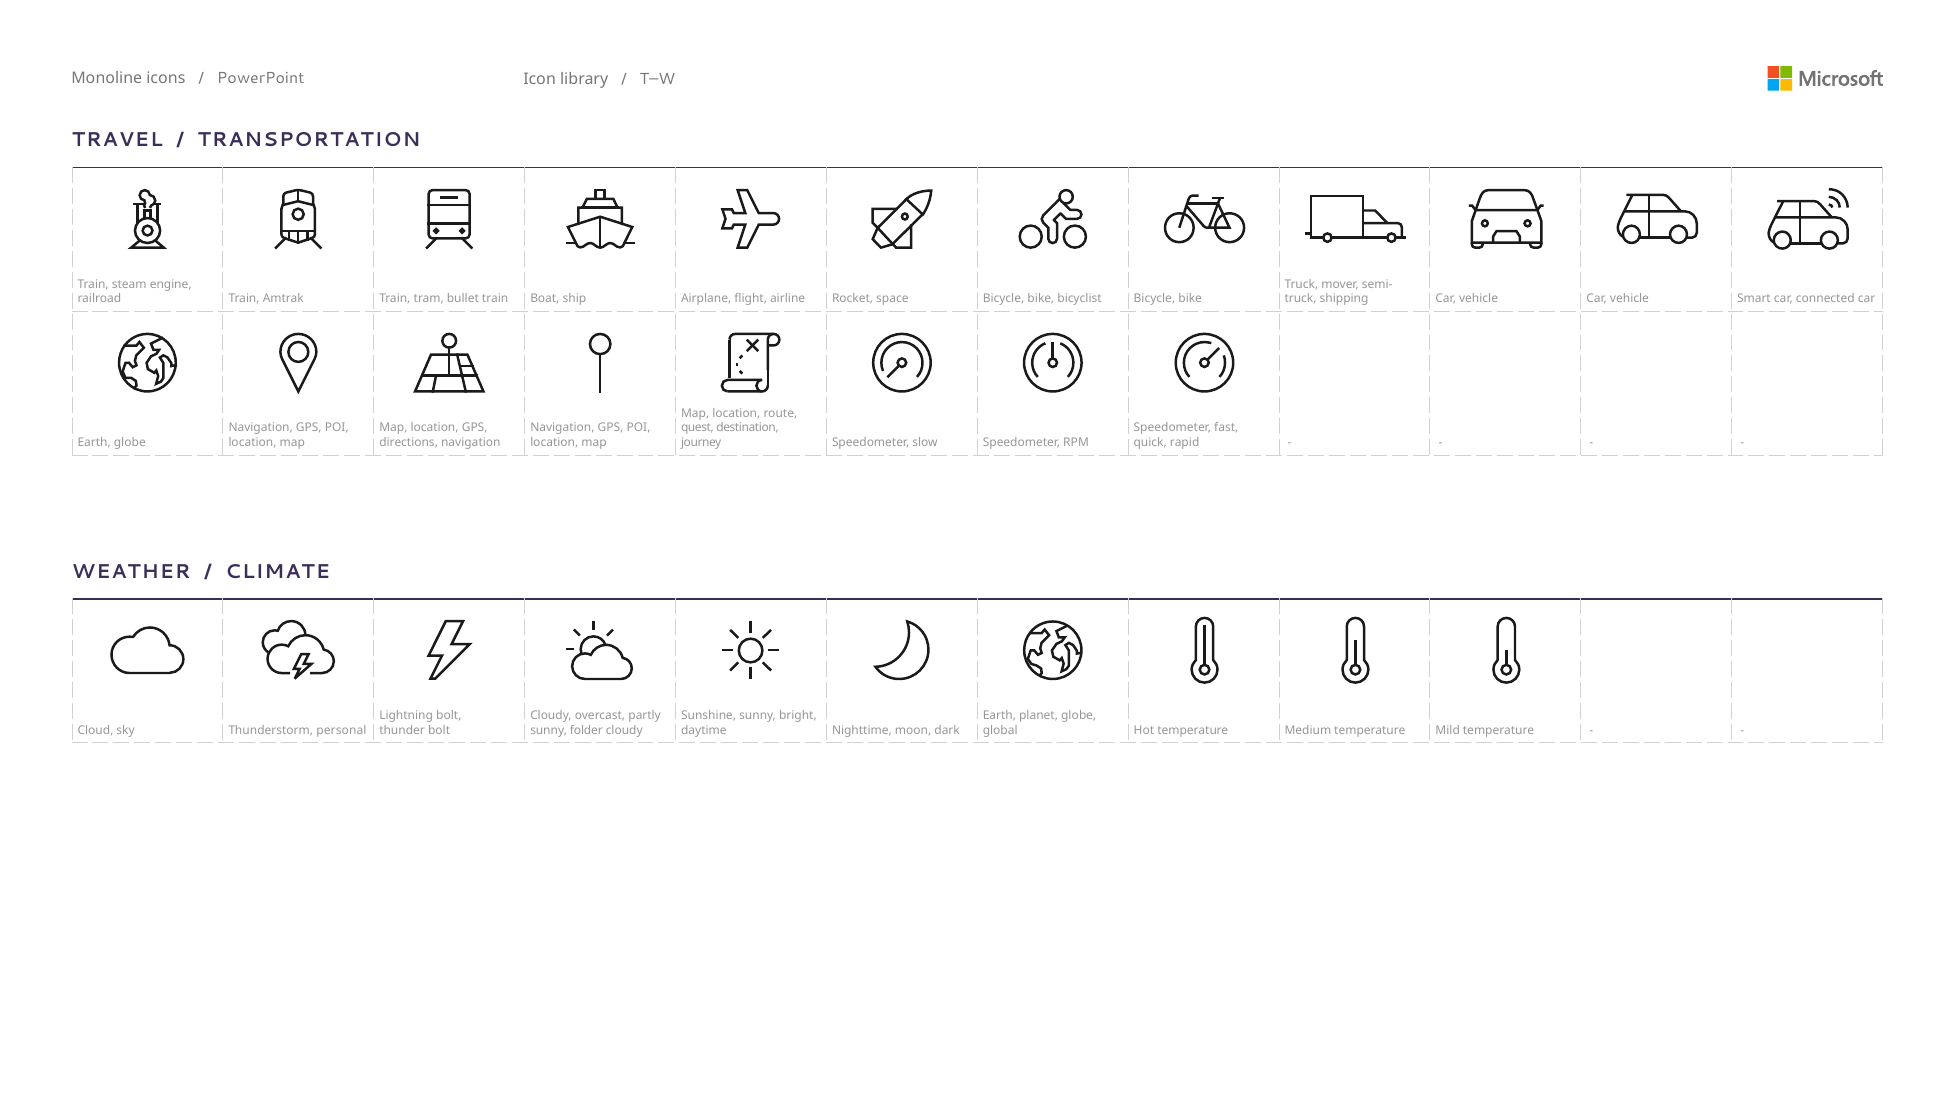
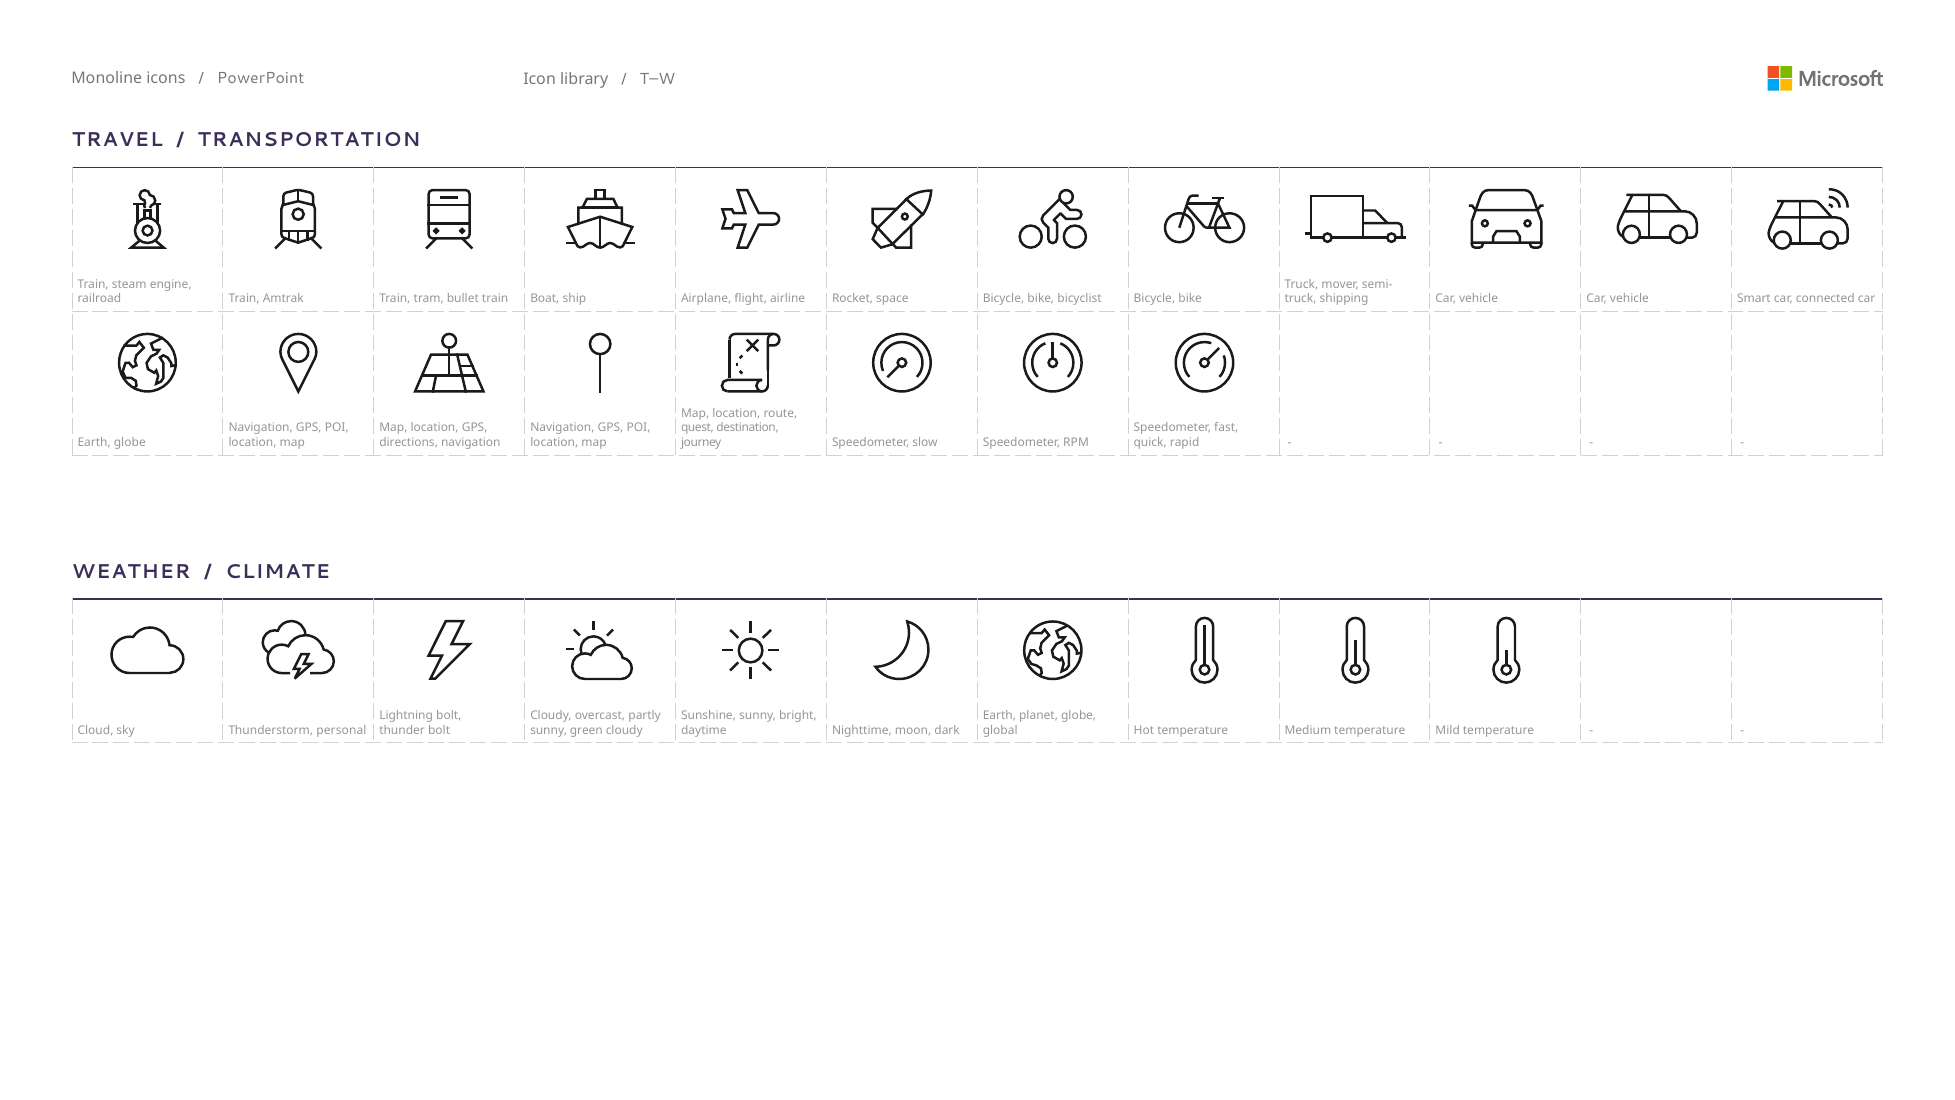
folder: folder -> green (586, 730)
